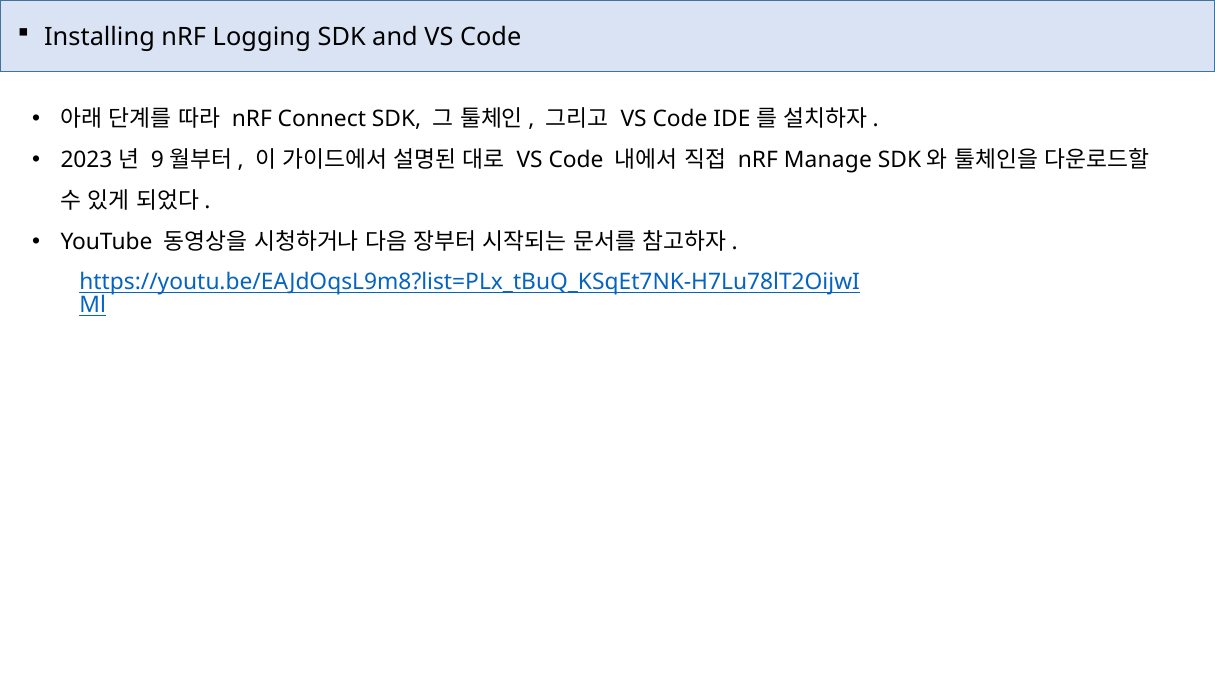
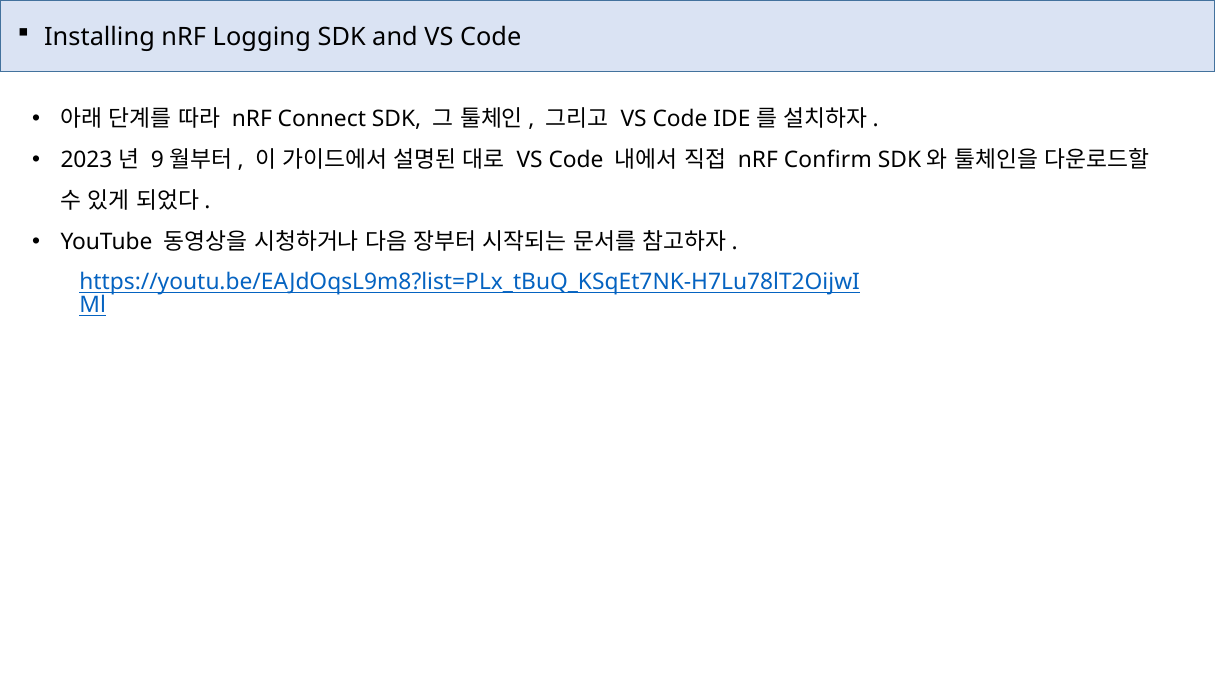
Manage: Manage -> Confirm (828, 160)
